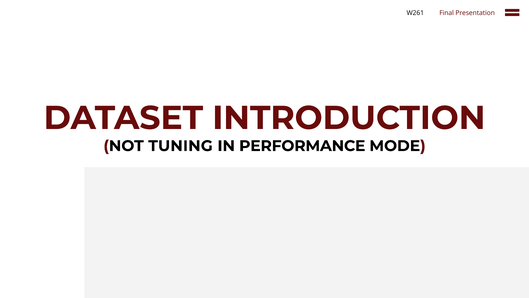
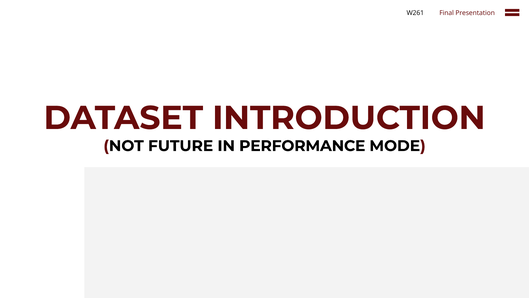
TUNING: TUNING -> FUTURE (181, 146)
